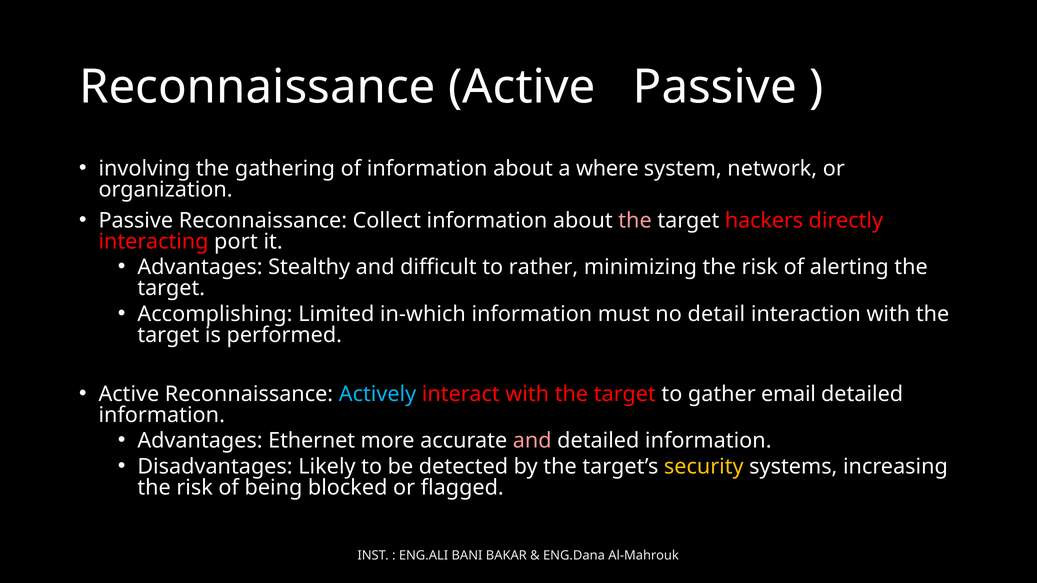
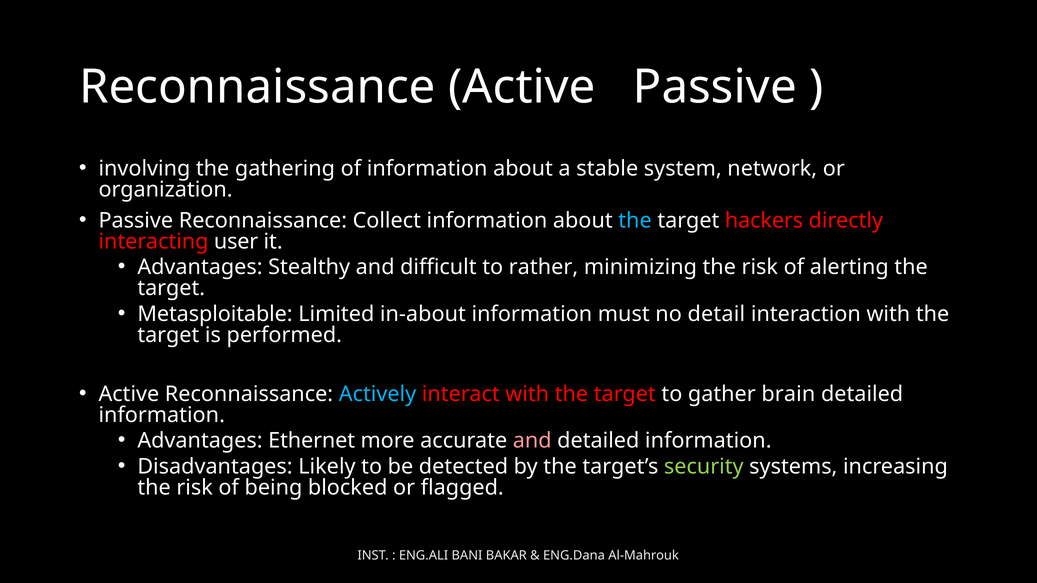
where: where -> stable (607, 169)
the colour: pink -> light blue (635, 221)
port: port -> user (236, 242)
Accomplishing: Accomplishing -> Metasploitable (215, 314)
in-which: in-which -> in-about (423, 314)
email: email -> brain (788, 394)
security colour: yellow -> light green (704, 467)
